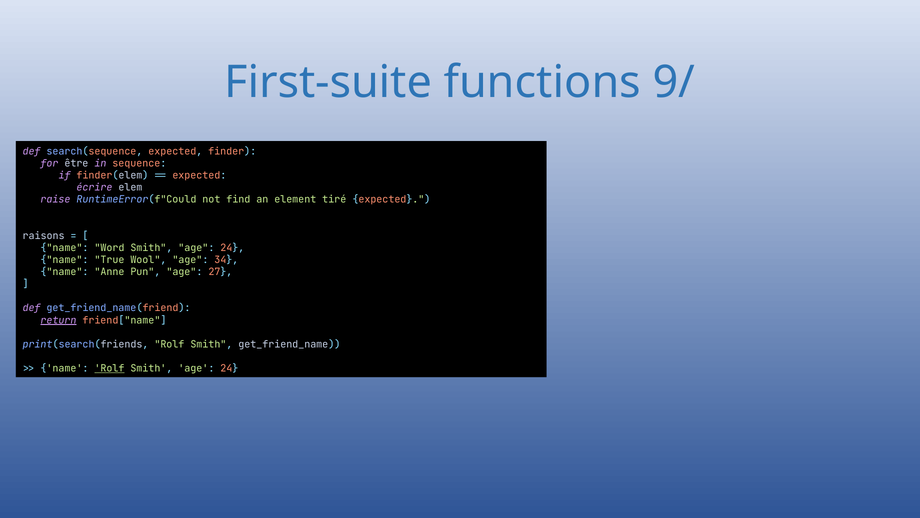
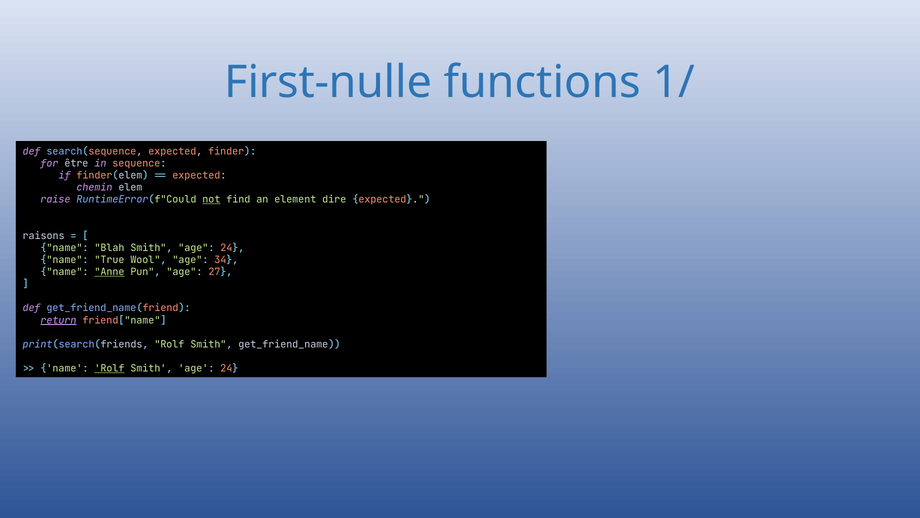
First-suite: First-suite -> First-nulle (328, 82)
9/: 9/ -> 1/ (674, 82)
écrire: écrire -> chemin (94, 187)
not underline: none -> present (211, 199)
tiré: tiré -> dire (334, 199)
Word: Word -> Blah (109, 248)
Anne underline: none -> present (109, 272)
